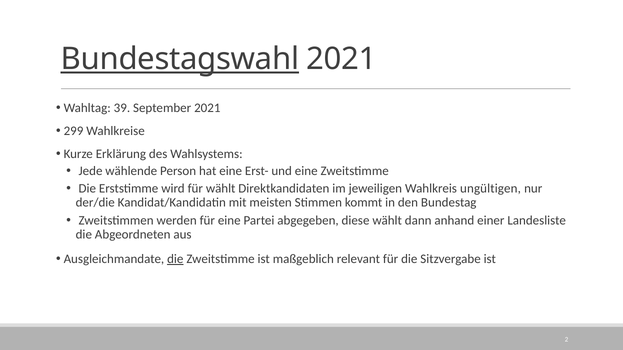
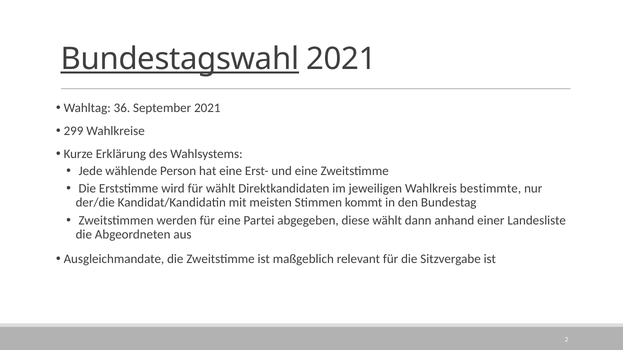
39: 39 -> 36 (122, 108)
ungültigen: ungültigen -> bestimmte (491, 189)
die underline: present -> none (175, 259)
